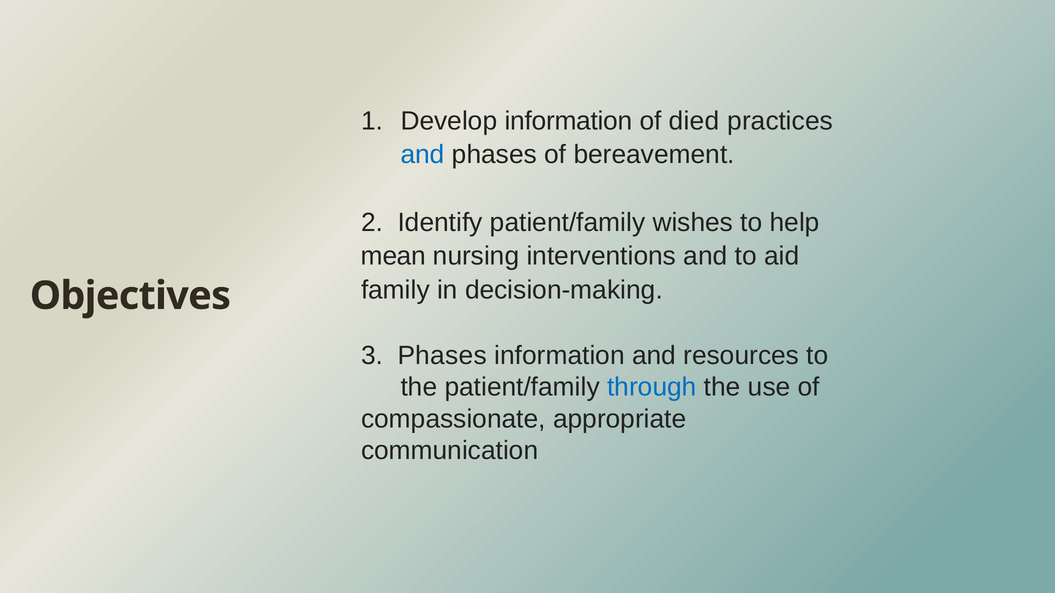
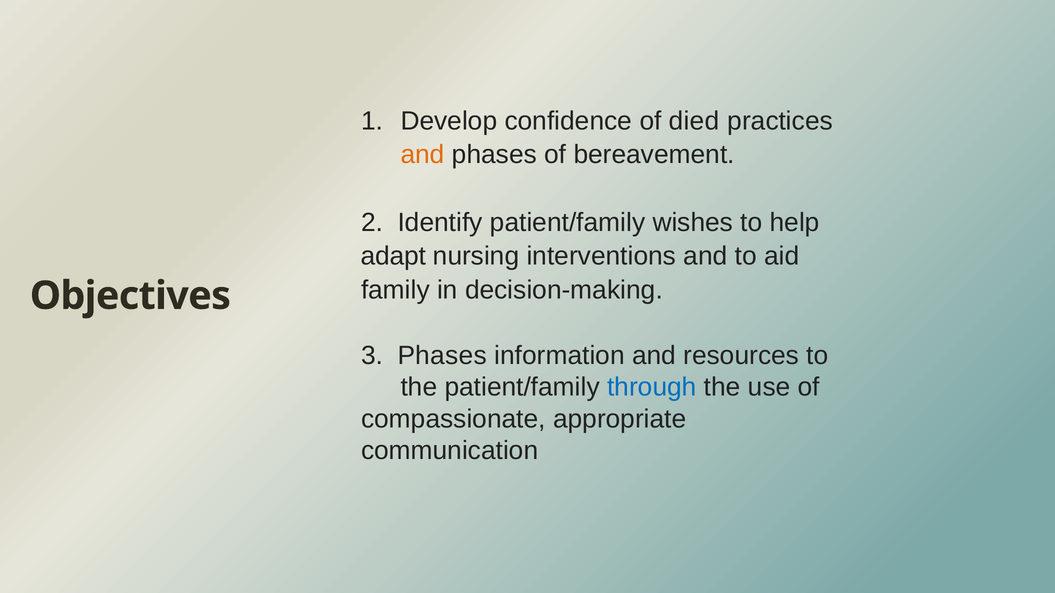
Develop information: information -> confidence (568, 121)
and colour: blue -> orange (423, 155)
mean: mean -> adapt (393, 256)
